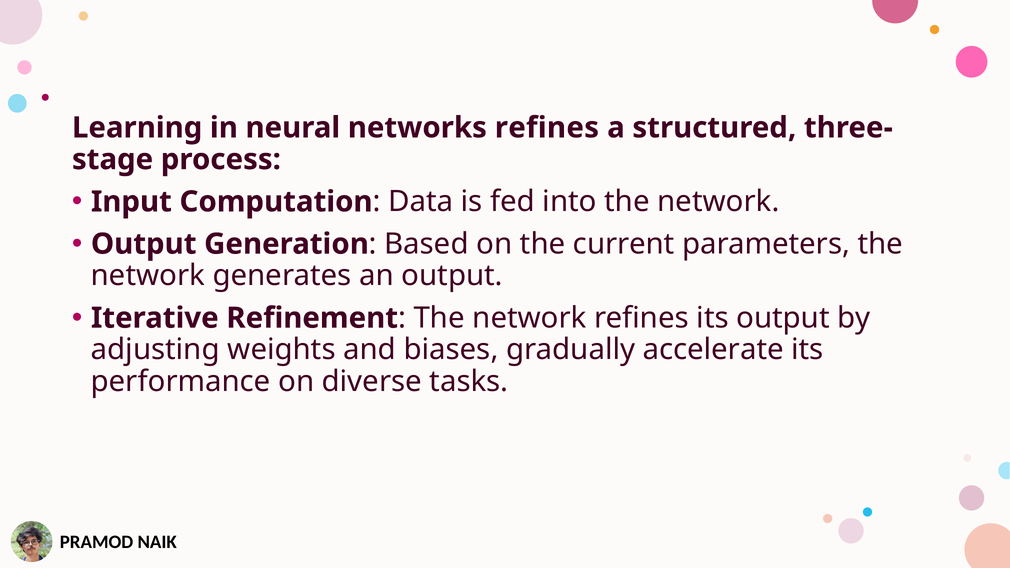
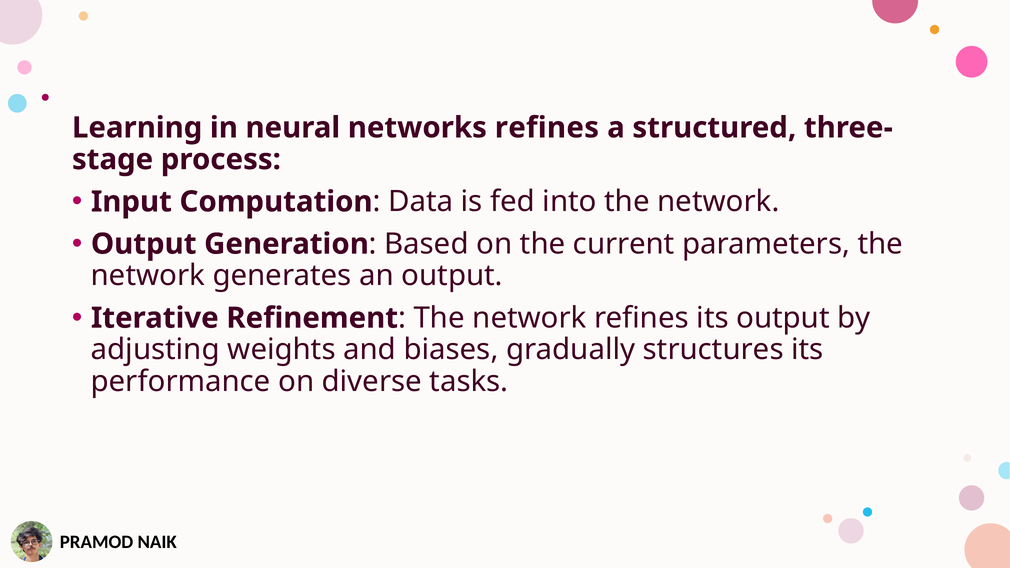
accelerate: accelerate -> structures (713, 350)
